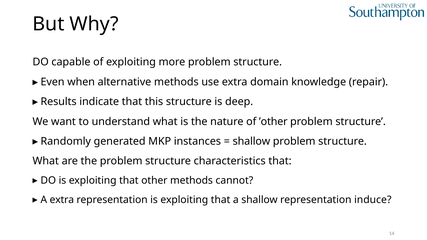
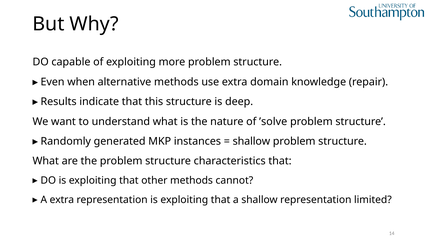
’other: ’other -> ’solve (273, 122)
induce: induce -> limited (373, 200)
